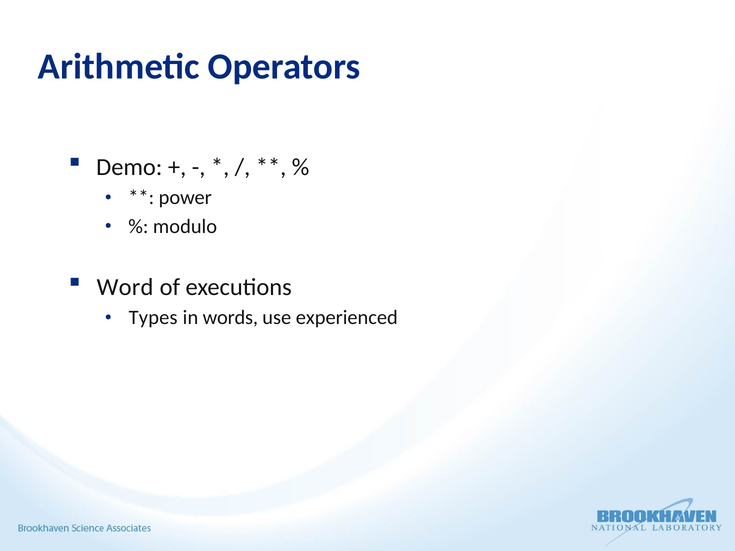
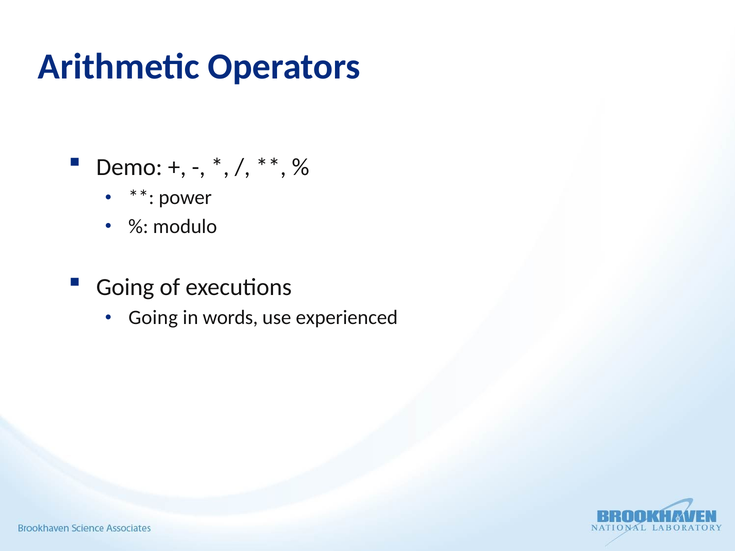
Word: Word -> Going (125, 287)
Types: Types -> Going (153, 318)
